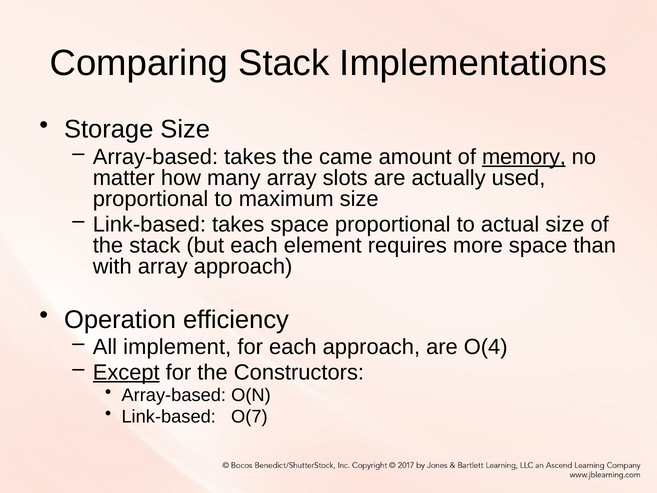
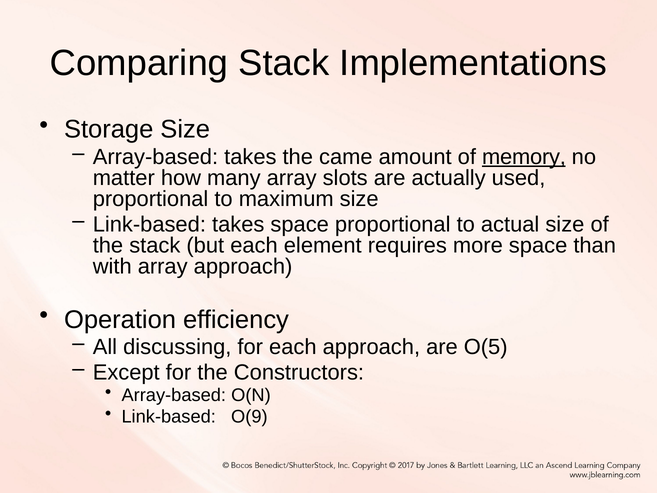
implement: implement -> discussing (177, 347)
O(4: O(4 -> O(5 (486, 347)
Except underline: present -> none (126, 372)
O(7: O(7 -> O(9 (249, 416)
